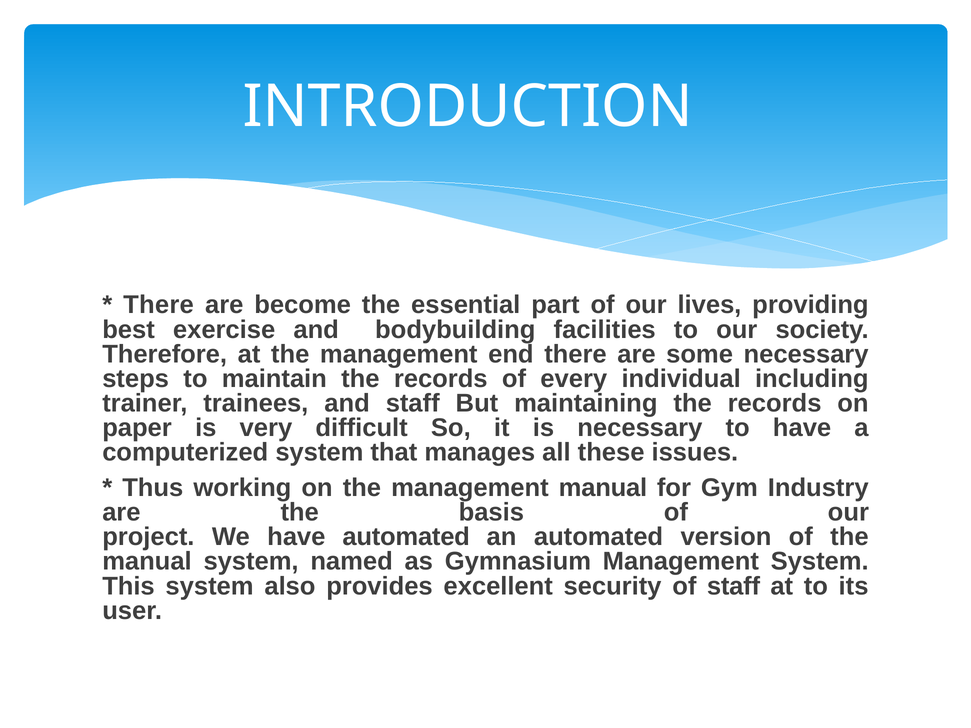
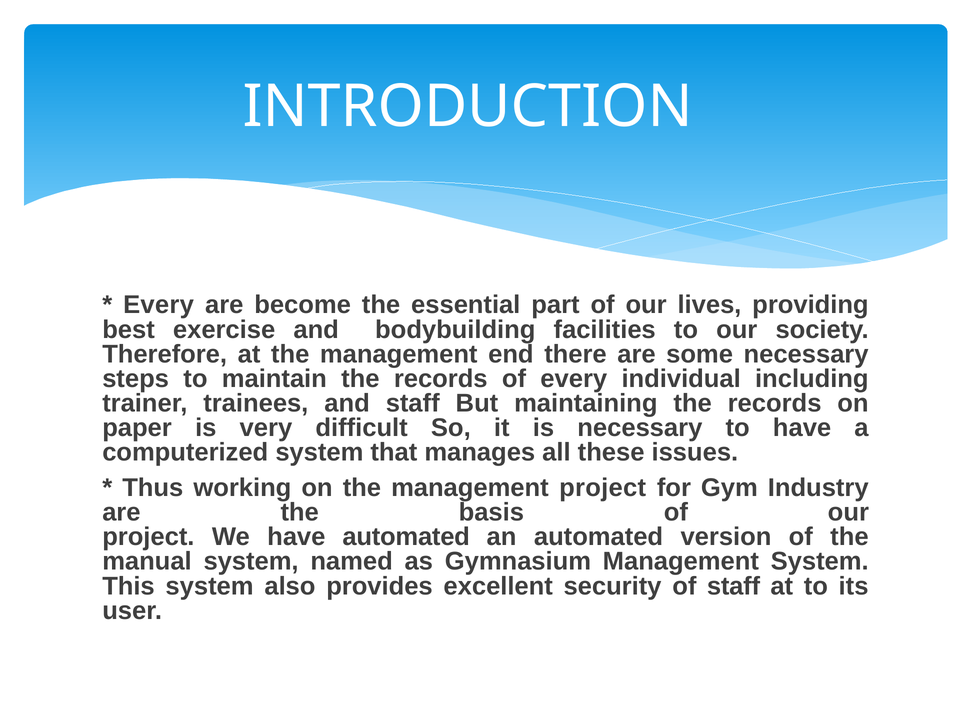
There: There -> Every (159, 305)
management manual: manual -> project (603, 488)
